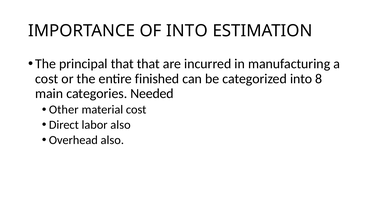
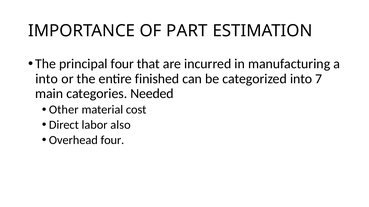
OF INTO: INTO -> PART (187, 31)
principal that: that -> four (122, 64)
cost: cost -> into (47, 79)
8: 8 -> 7 (319, 79)
Overhead also: also -> four (112, 140)
